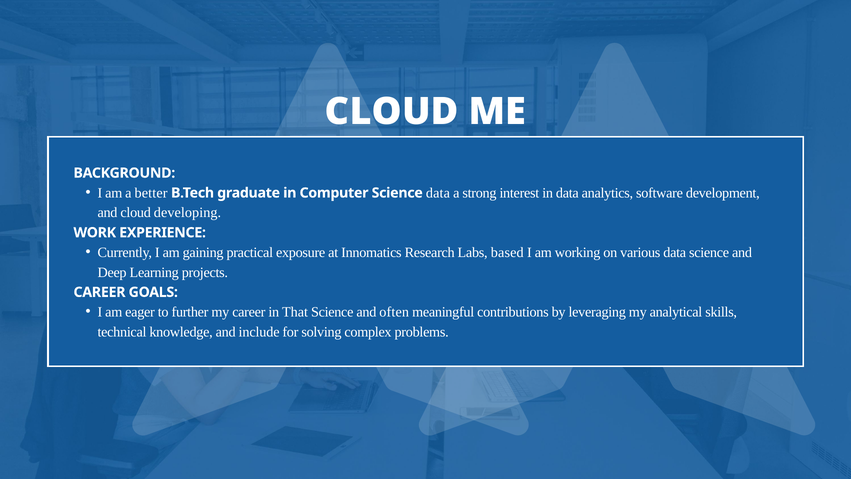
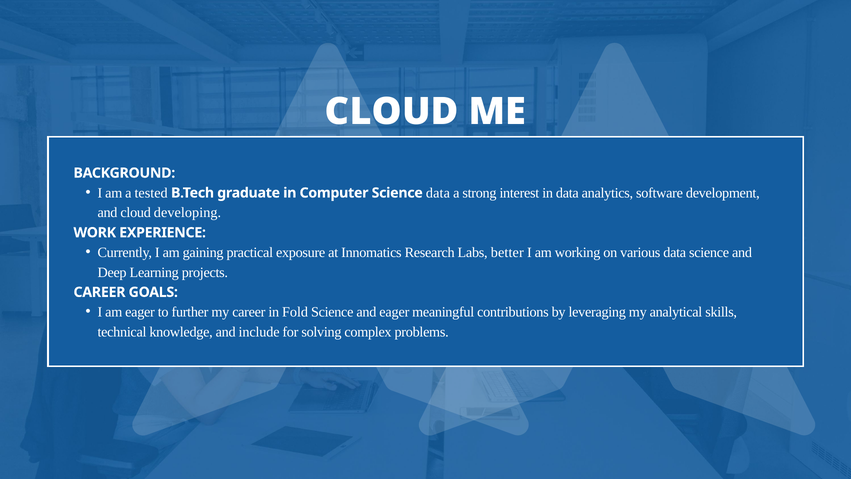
better: better -> tested (151, 193)
based: based -> better (507, 252)
That: That -> Fold (295, 312)
and often: often -> eager (394, 312)
